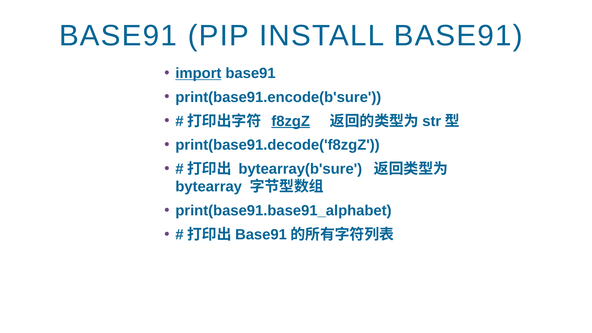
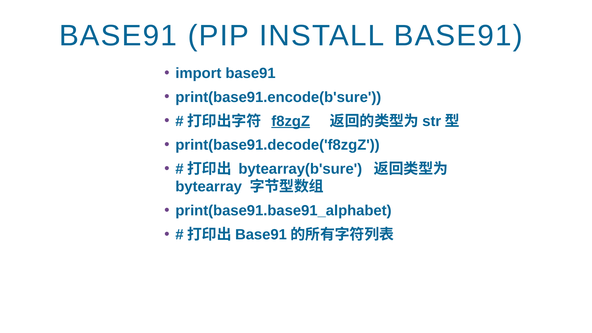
import underline: present -> none (198, 73)
